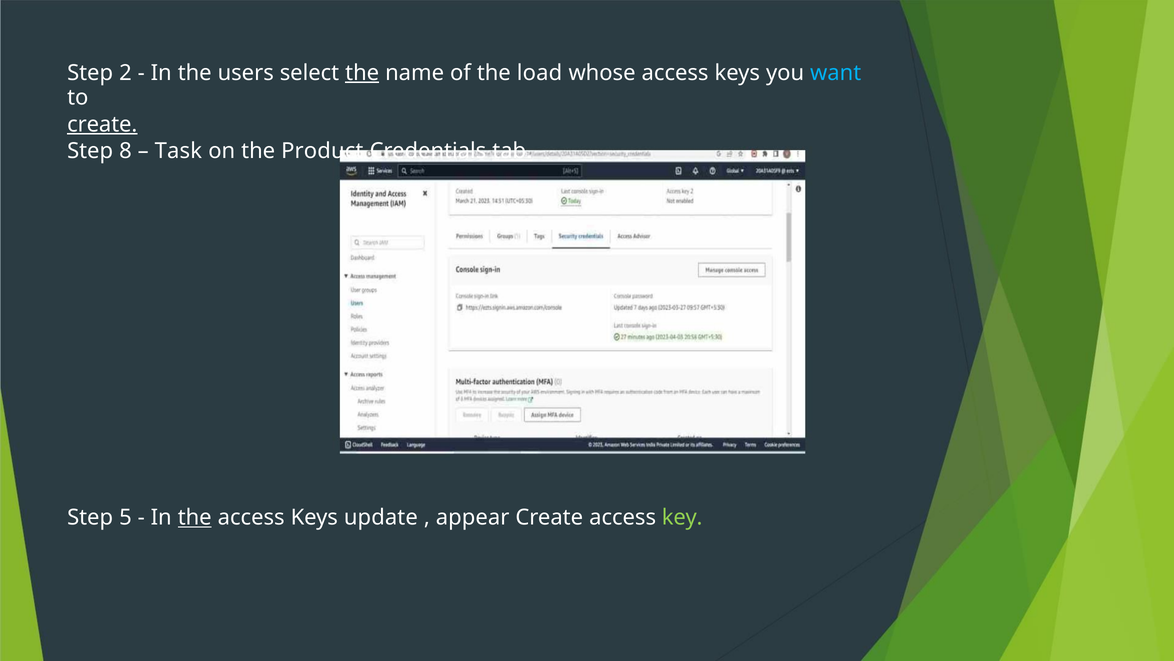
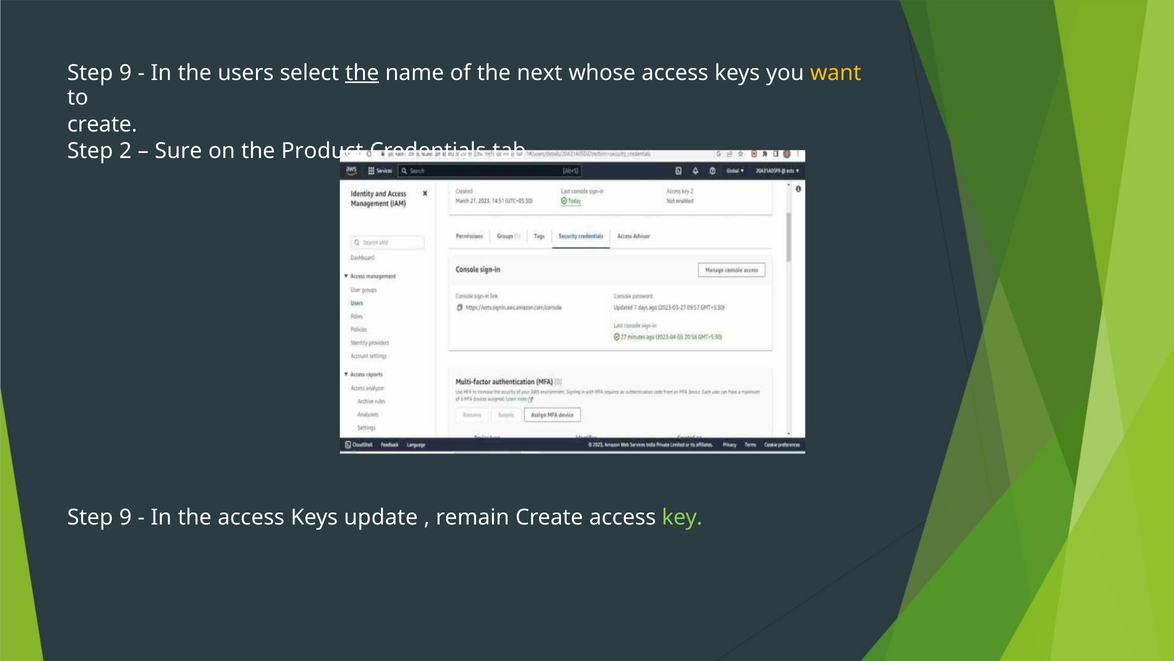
2: 2 -> 9 (125, 73)
load: load -> next (540, 73)
want colour: light blue -> yellow (836, 73)
create underline: present -> none (102, 124)
8: 8 -> 2 (125, 151)
Task: Task -> Sure (178, 151)
5: 5 -> 9 (125, 517)
the underline: present -> none (195, 517)
appear: appear -> remain (473, 517)
